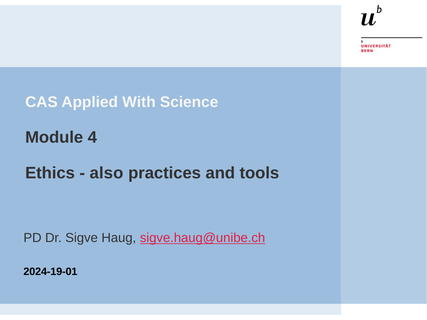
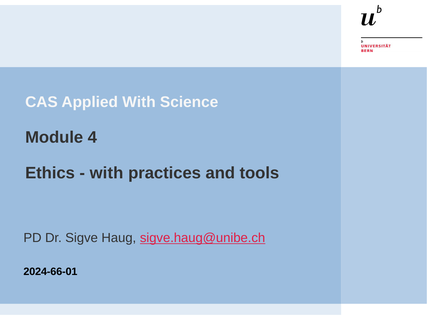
also: also -> with (107, 173)
2024-19-01: 2024-19-01 -> 2024-66-01 (50, 272)
